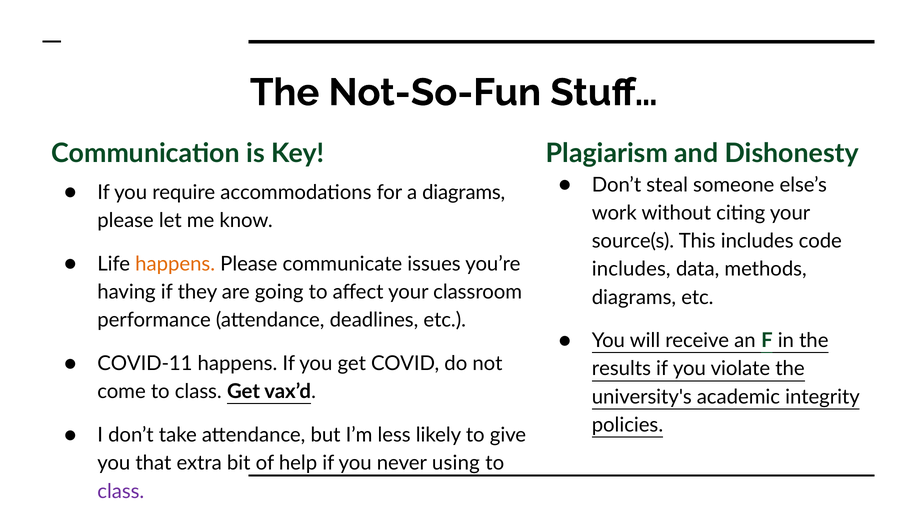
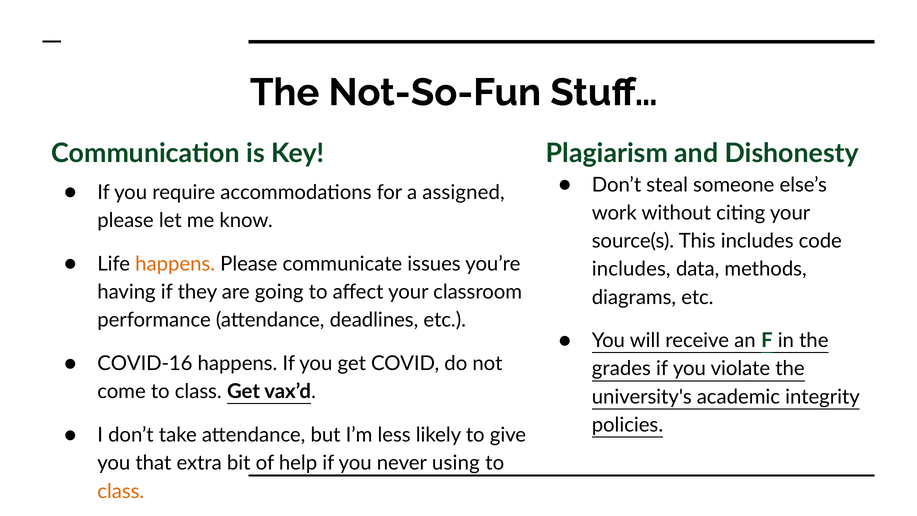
a diagrams: diagrams -> assigned (464, 192)
COVID-11: COVID-11 -> COVID-16 (145, 364)
results: results -> grades (621, 369)
class colour: purple -> orange (121, 491)
